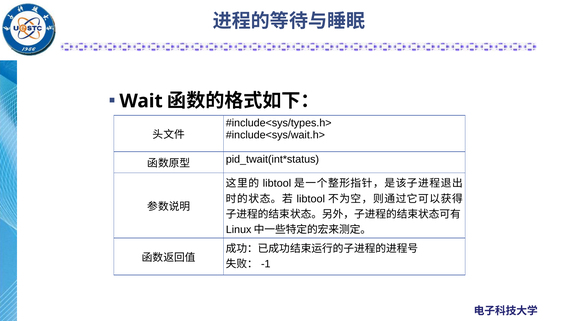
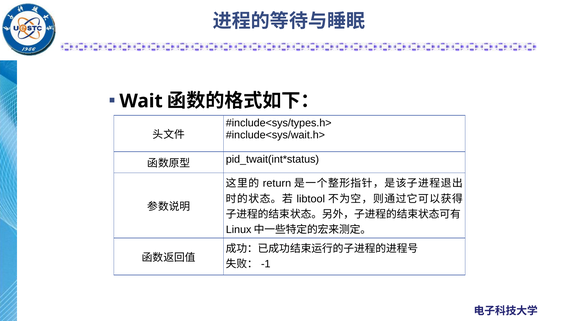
libtool: libtool -> return (277, 183)
